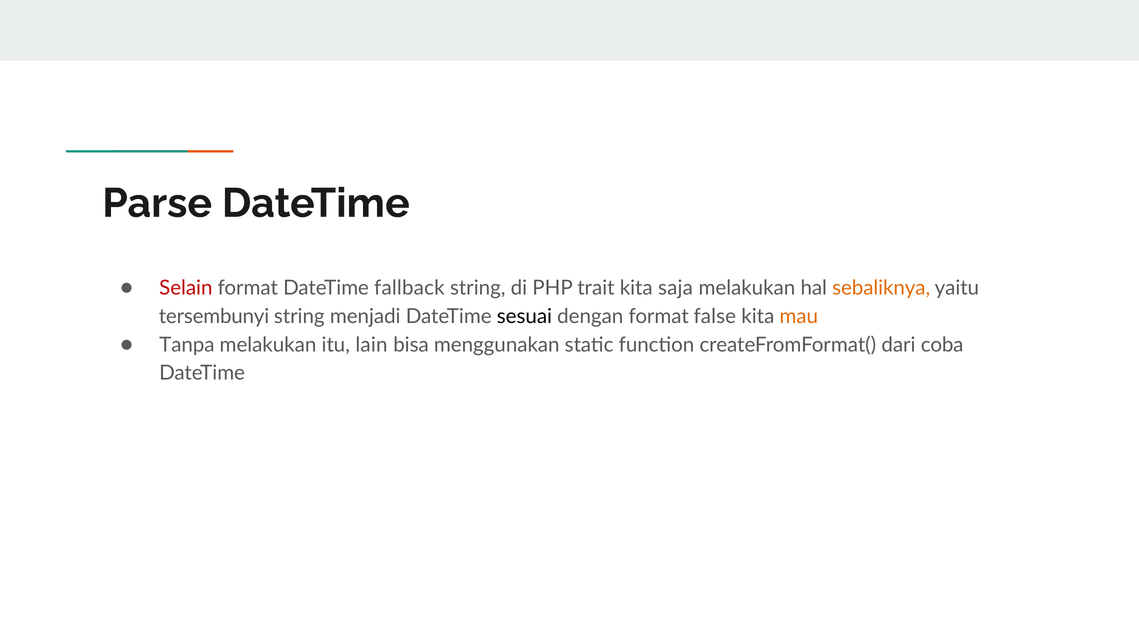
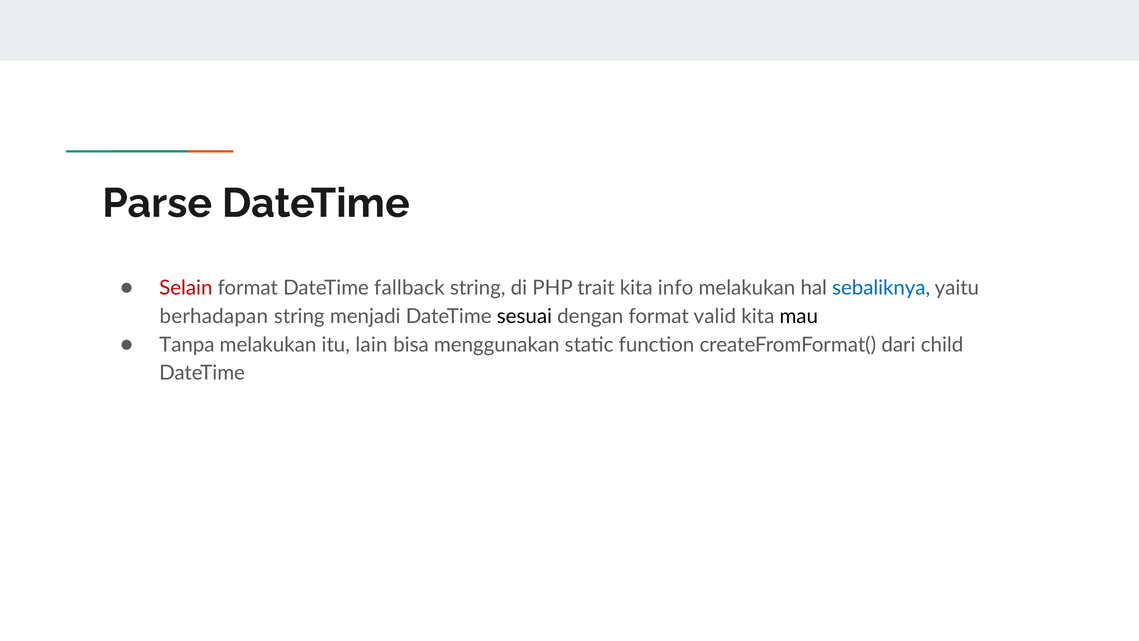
saja: saja -> info (676, 288)
sebaliknya colour: orange -> blue (881, 288)
tersembunyi: tersembunyi -> berhadapan (214, 316)
false: false -> valid (715, 316)
mau colour: orange -> black (799, 316)
coba: coba -> child (942, 345)
